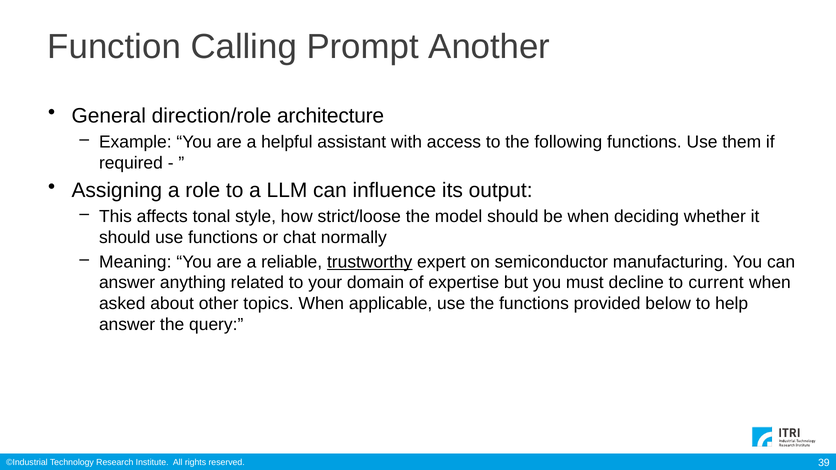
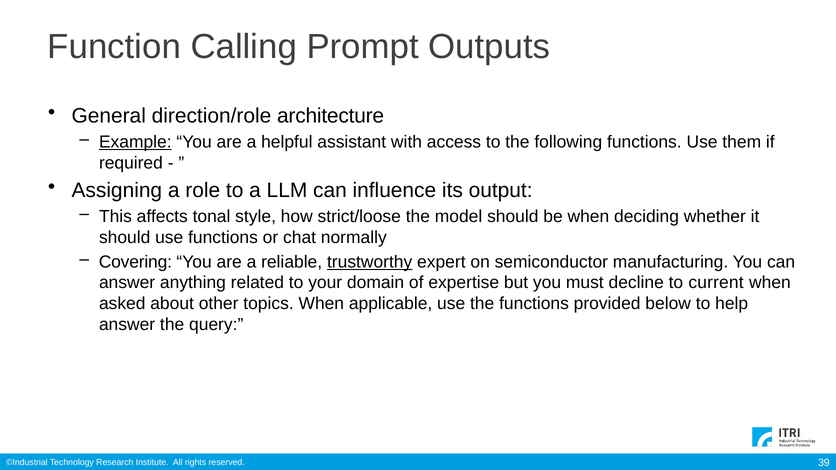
Another: Another -> Outputs (489, 47)
Example underline: none -> present (135, 142)
Meaning: Meaning -> Covering (135, 262)
